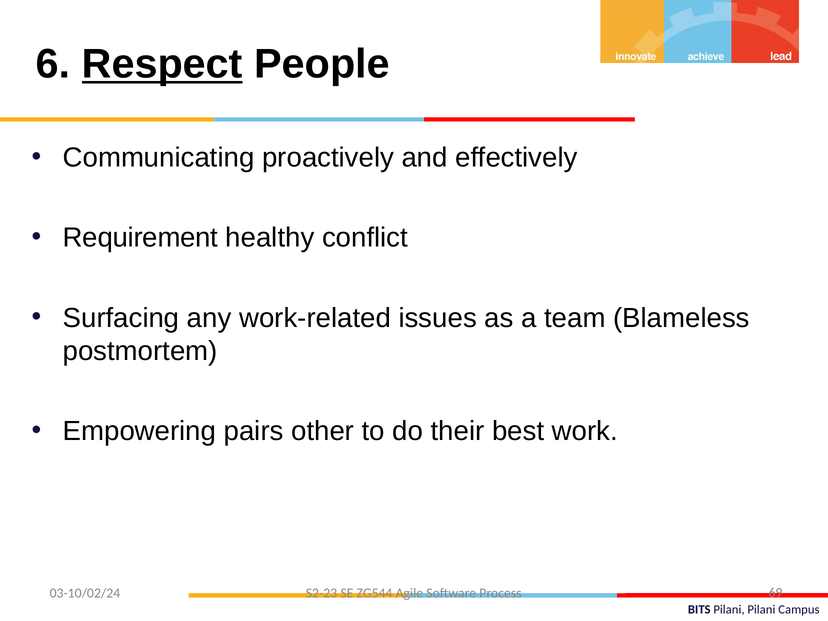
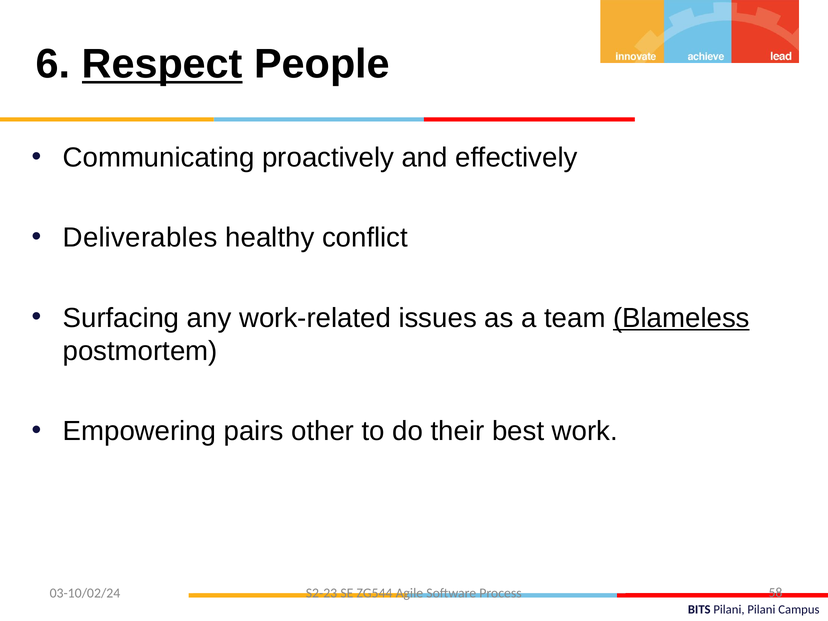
Requirement: Requirement -> Deliverables (140, 238)
Blameless underline: none -> present (681, 318)
69: 69 -> 58 (775, 593)
